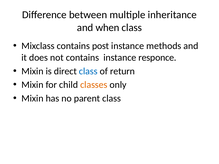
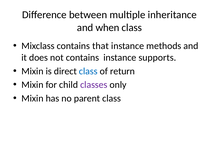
post: post -> that (100, 46)
responce: responce -> supports (157, 58)
classes colour: orange -> purple (94, 85)
